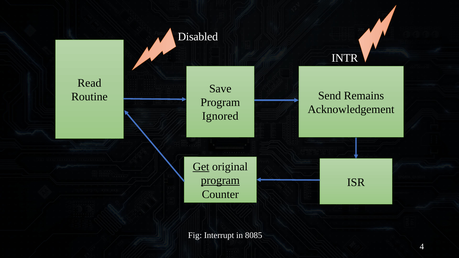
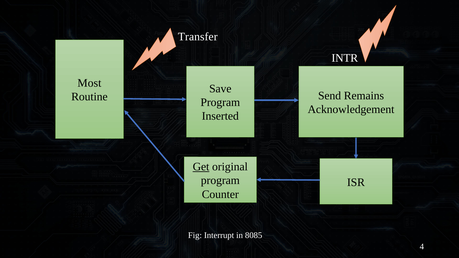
Disabled: Disabled -> Transfer (198, 37)
Read: Read -> Most (89, 83)
Ignored: Ignored -> Inserted (220, 116)
program underline: present -> none (220, 181)
